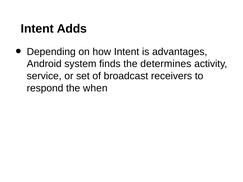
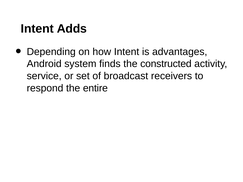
determines: determines -> constructed (166, 64)
when: when -> entire (95, 88)
